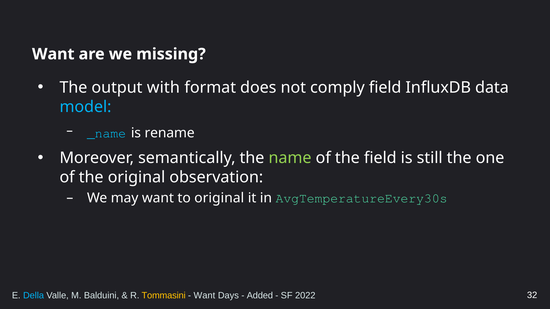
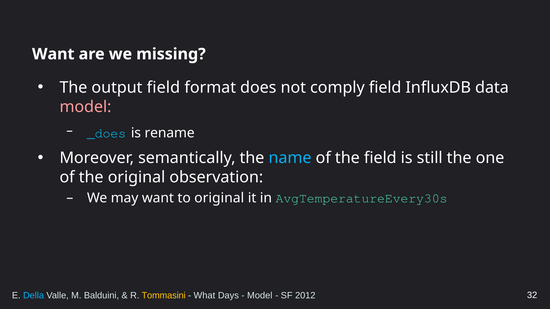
output with: with -> field (163, 88)
model colour: light blue -> pink (85, 107)
_name: _name -> _does (106, 133)
name colour: light green -> light blue (290, 158)
Want: Want -> What (204, 296)
Added: Added -> Model (260, 296)
2022: 2022 -> 2012 (305, 296)
